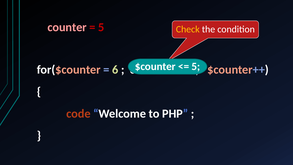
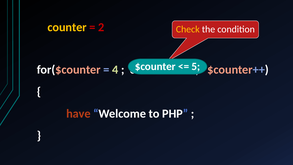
counter colour: pink -> yellow (67, 27)
5: 5 -> 2 (101, 27)
6: 6 -> 4 (115, 70)
code: code -> have (78, 114)
